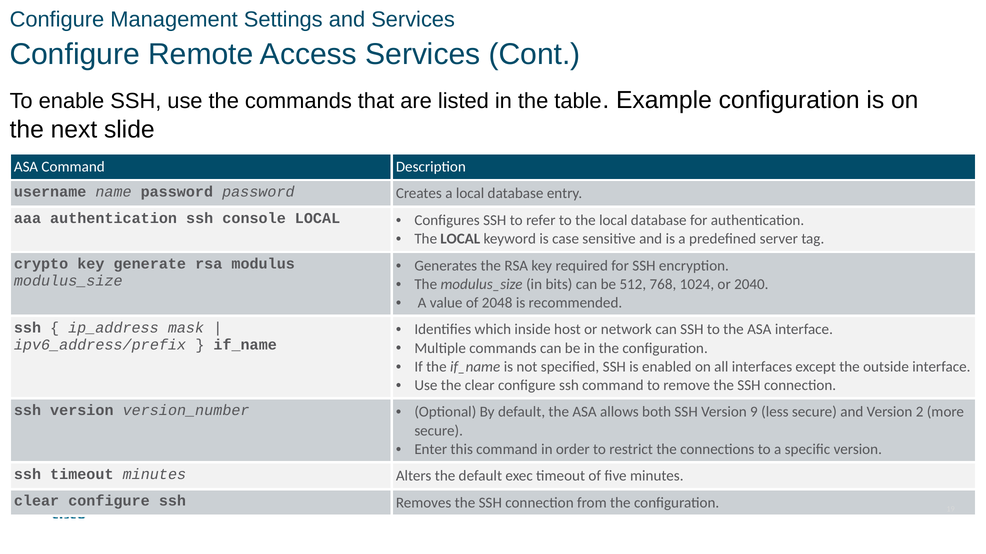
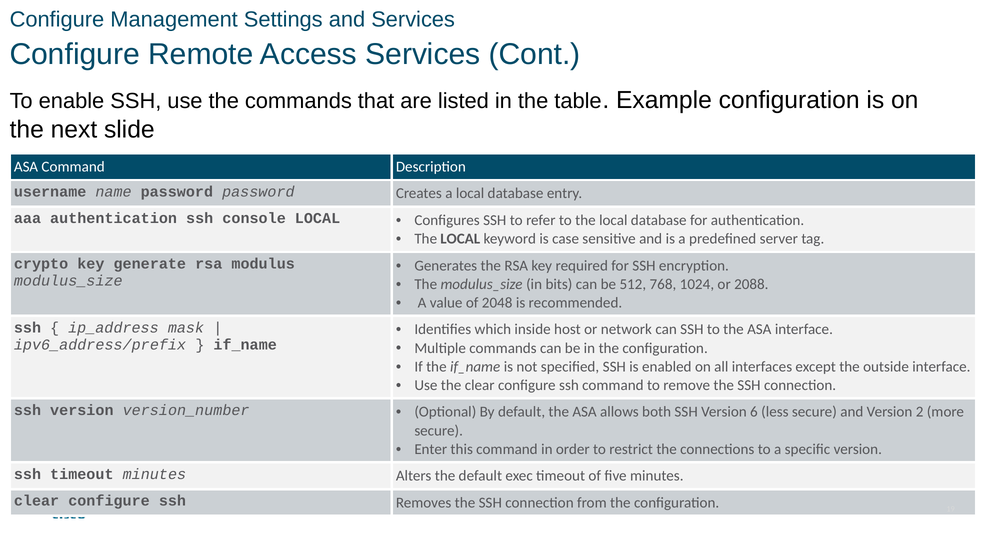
2040: 2040 -> 2088 (751, 285)
9: 9 -> 6 (754, 412)
